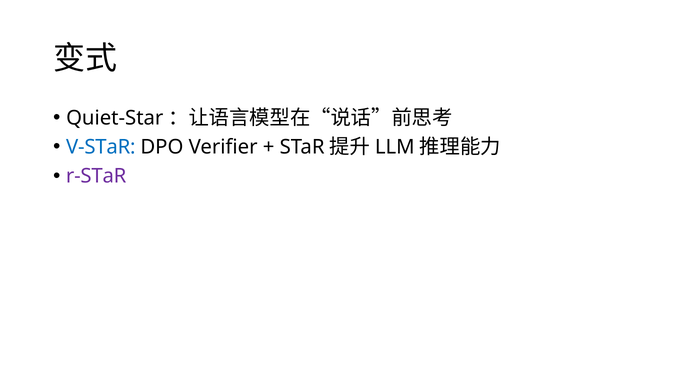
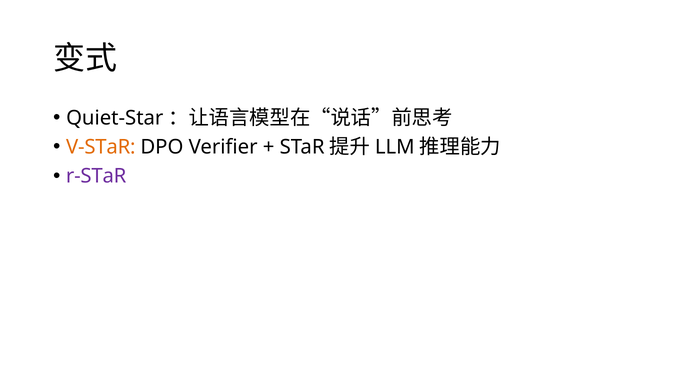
V-STaR colour: blue -> orange (101, 147)
